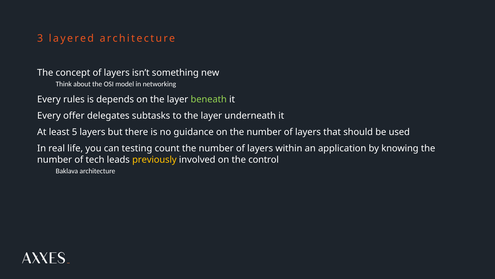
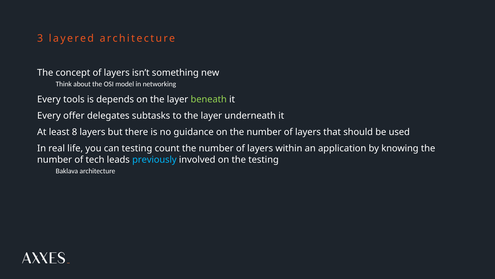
rules: rules -> tools (74, 99)
5: 5 -> 8 (75, 132)
previously colour: yellow -> light blue (154, 159)
the control: control -> testing (264, 159)
